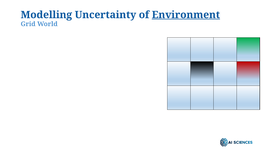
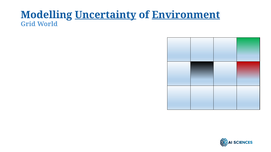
Uncertainty underline: none -> present (105, 15)
